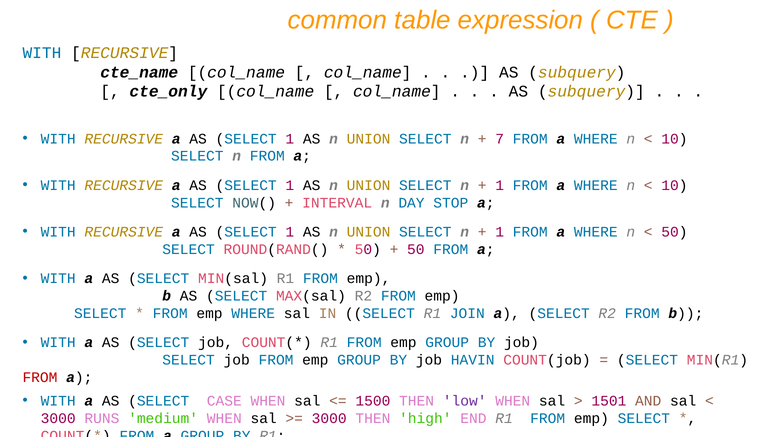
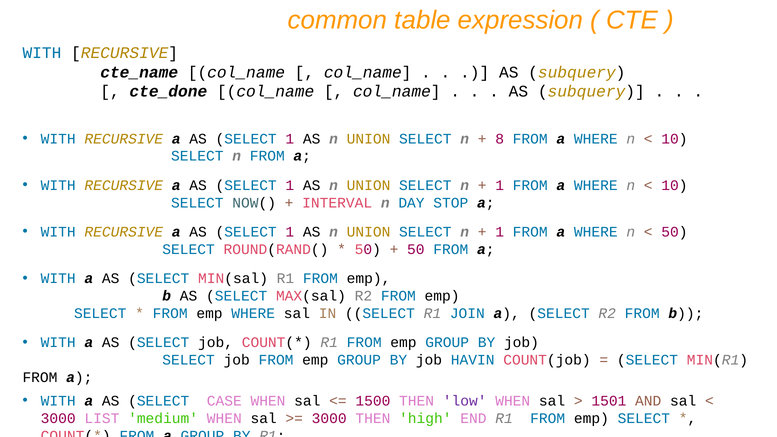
cte_only: cte_only -> cte_done (168, 92)
7: 7 -> 8 (500, 139)
FROM colour: red -> black (40, 378)
RUNS: RUNS -> LIST (102, 418)
